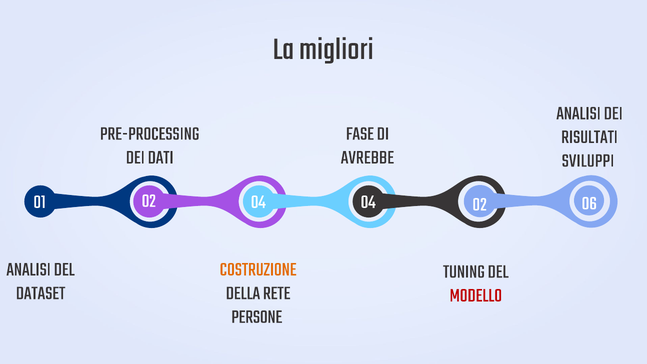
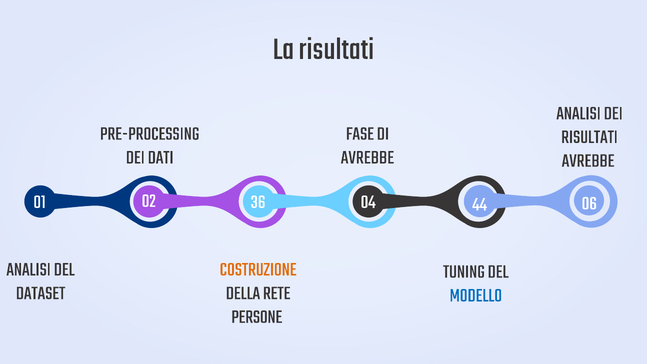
La migliori: migliori -> risultati (336, 48)
SVILUPPI: SVILUPPI -> AVREBBE (588, 160)
01 04: 04 -> 36 (258, 201)
04 02: 02 -> 44 (480, 204)
MODELLO colour: red -> blue (476, 295)
